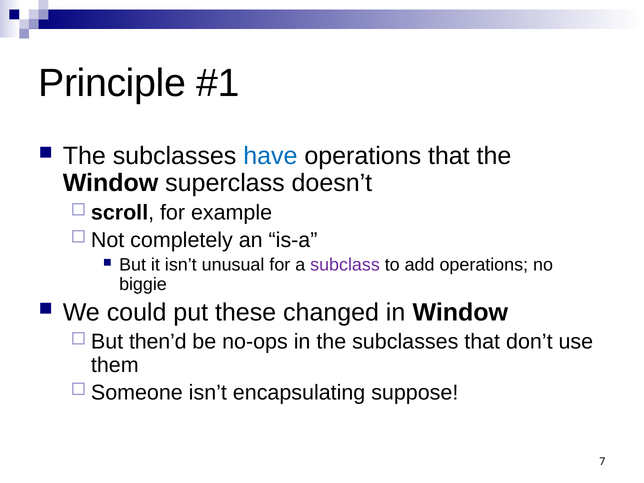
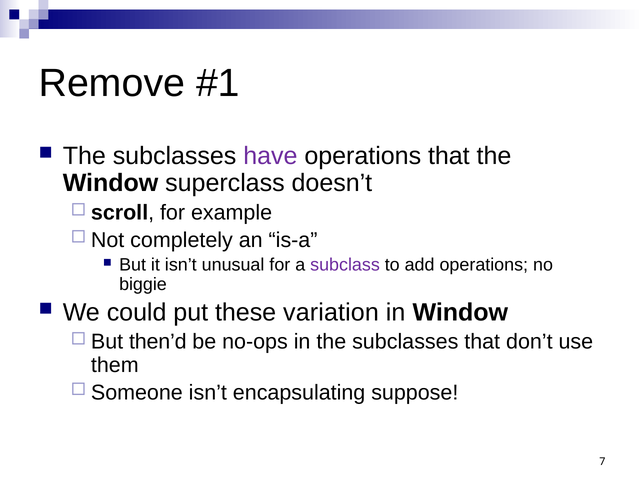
Principle: Principle -> Remove (112, 83)
have colour: blue -> purple (270, 156)
changed: changed -> variation (331, 312)
